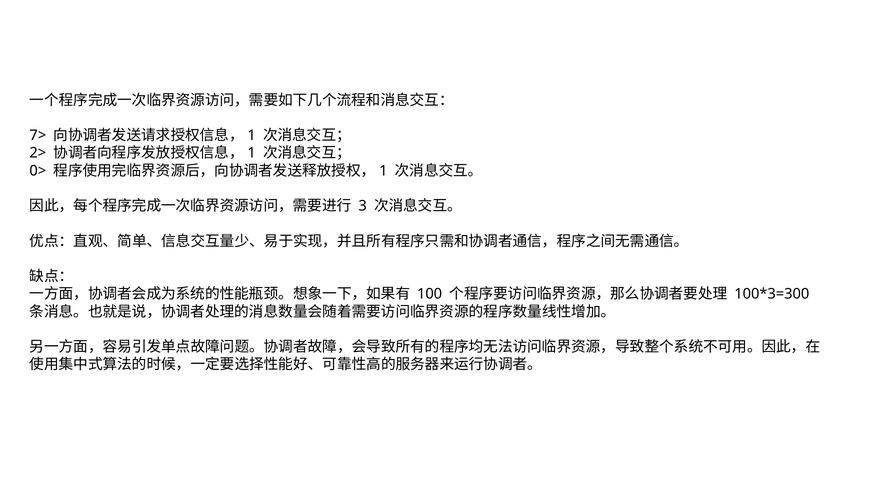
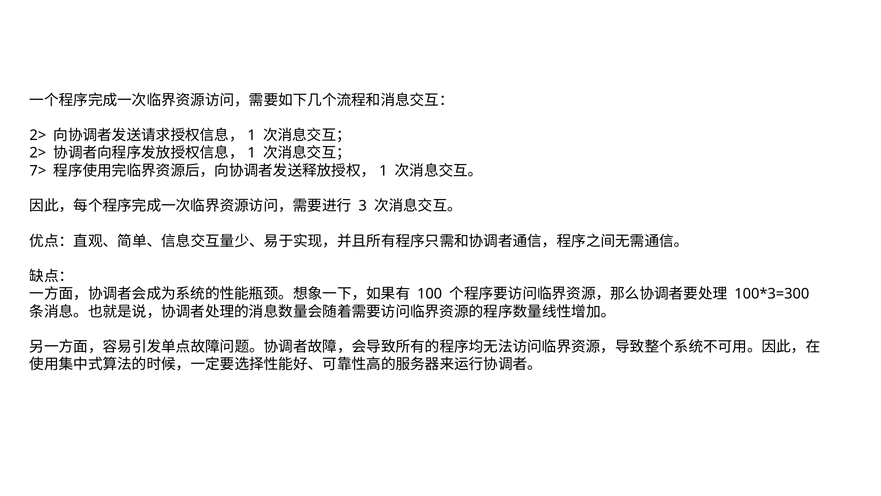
7>: 7> -> 2> (38, 135)
0>: 0> -> 7> (38, 171)
